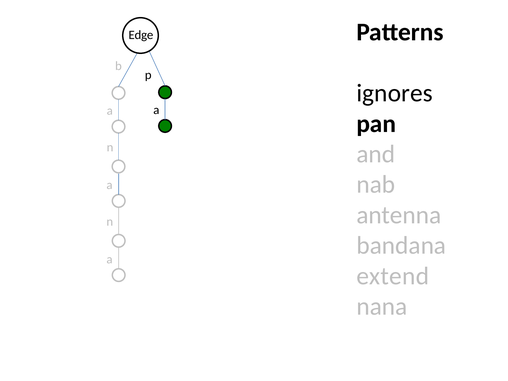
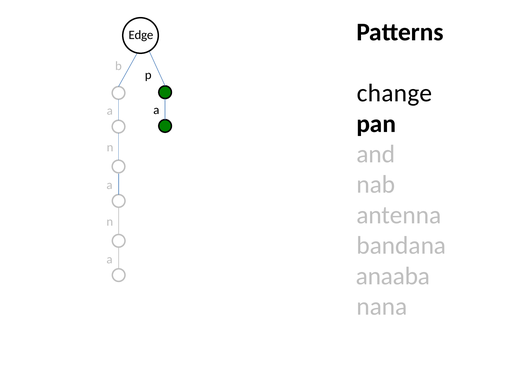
ignores: ignores -> change (394, 93)
extend: extend -> anaaba (393, 276)
